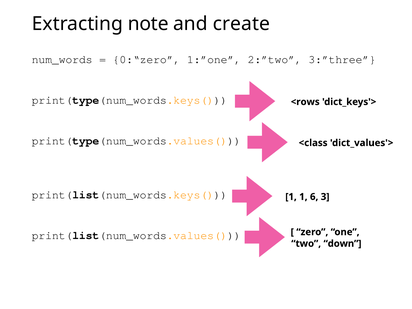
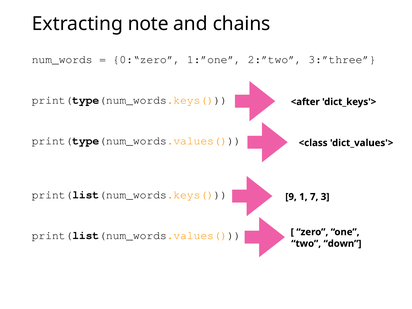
create: create -> chains (242, 24)
<rows: <rows -> <after (305, 102)
1: 1 -> 9 (291, 197)
6: 6 -> 7 (314, 197)
